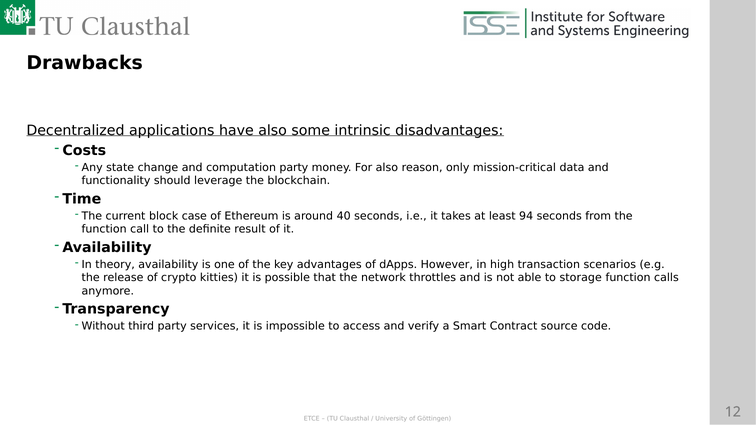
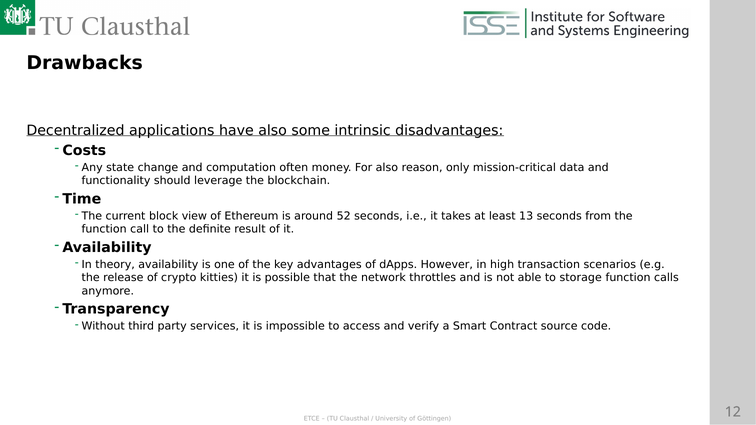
computation party: party -> often (294, 168)
case: case -> view (194, 216)
40: 40 -> 52 (344, 216)
94: 94 -> 13 (526, 216)
